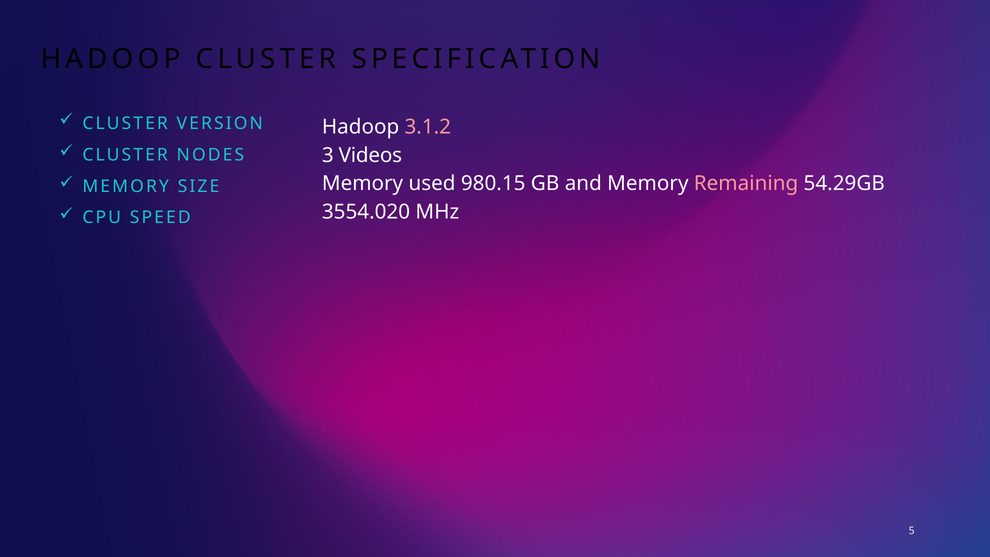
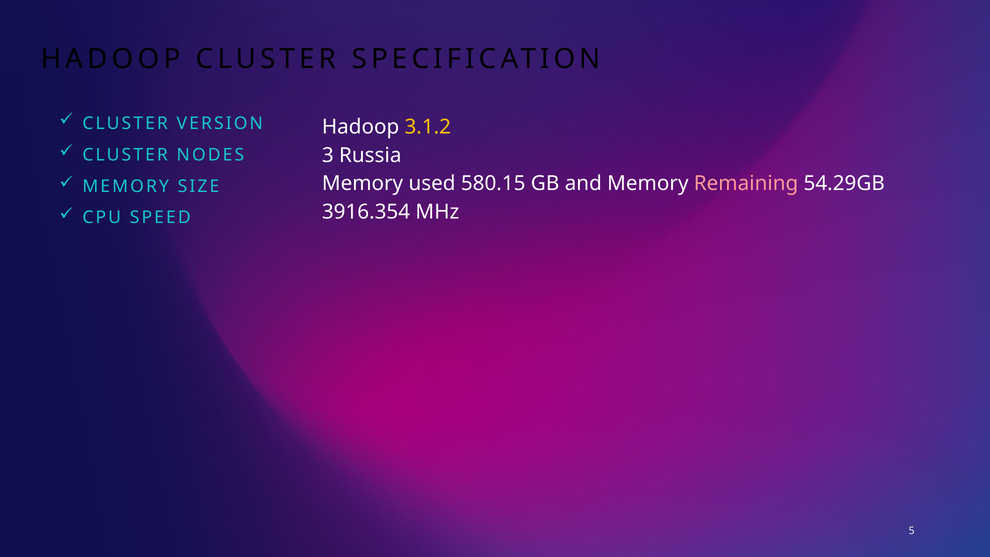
3.1.2 colour: pink -> yellow (428, 127)
Videos: Videos -> Russia (370, 155)
980.15: 980.15 -> 580.15 (493, 183)
3554.020: 3554.020 -> 3916.354 (366, 212)
